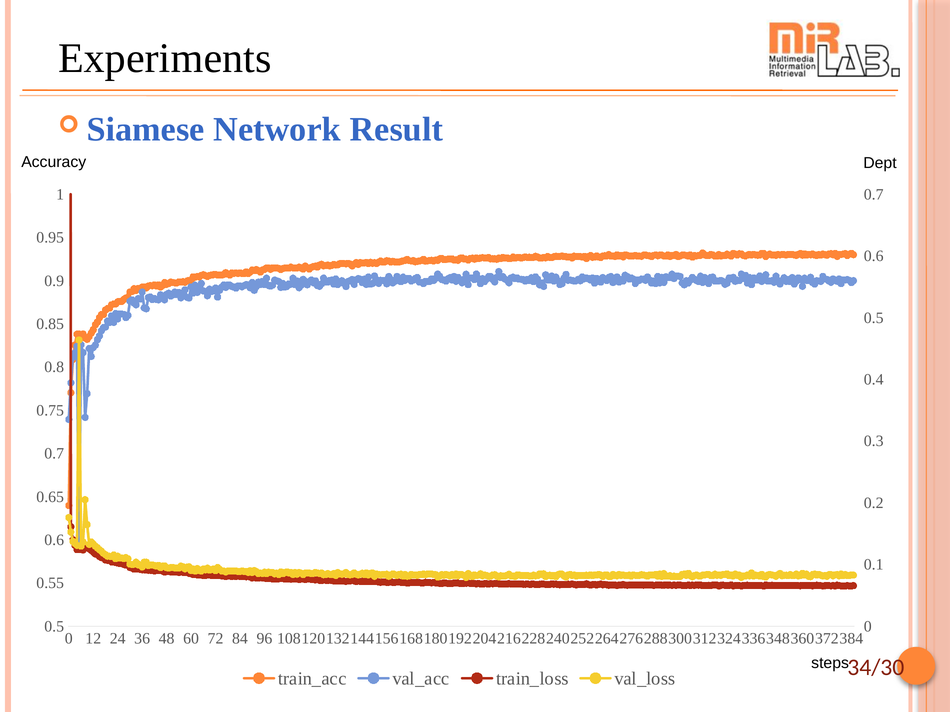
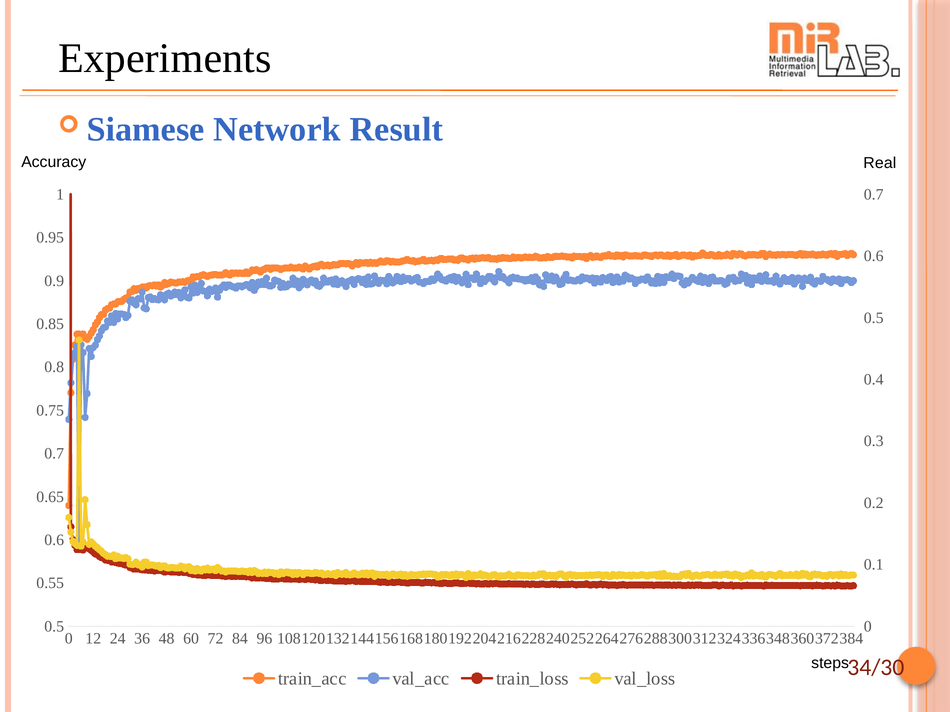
Dept: Dept -> Real (880, 163)
